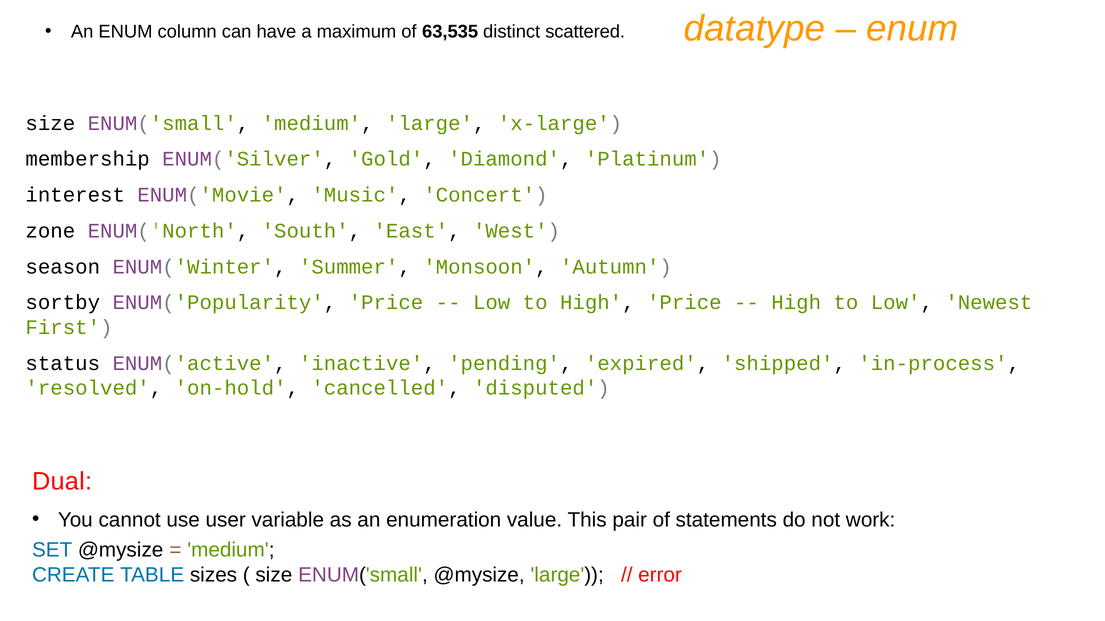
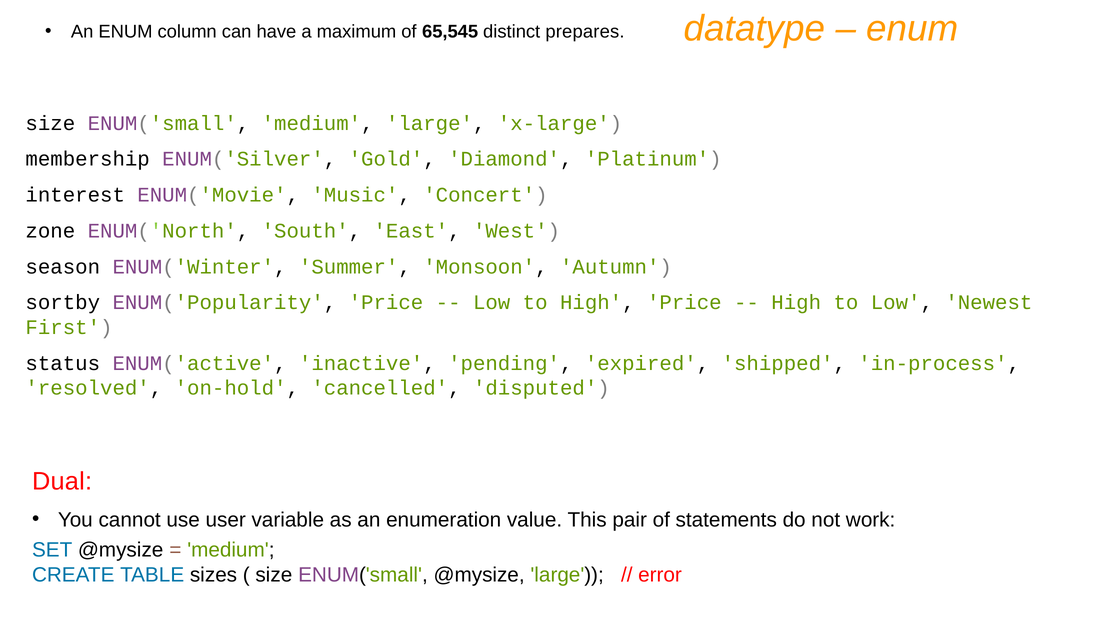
63,535: 63,535 -> 65,545 (450, 32)
scattered: scattered -> prepares (585, 32)
